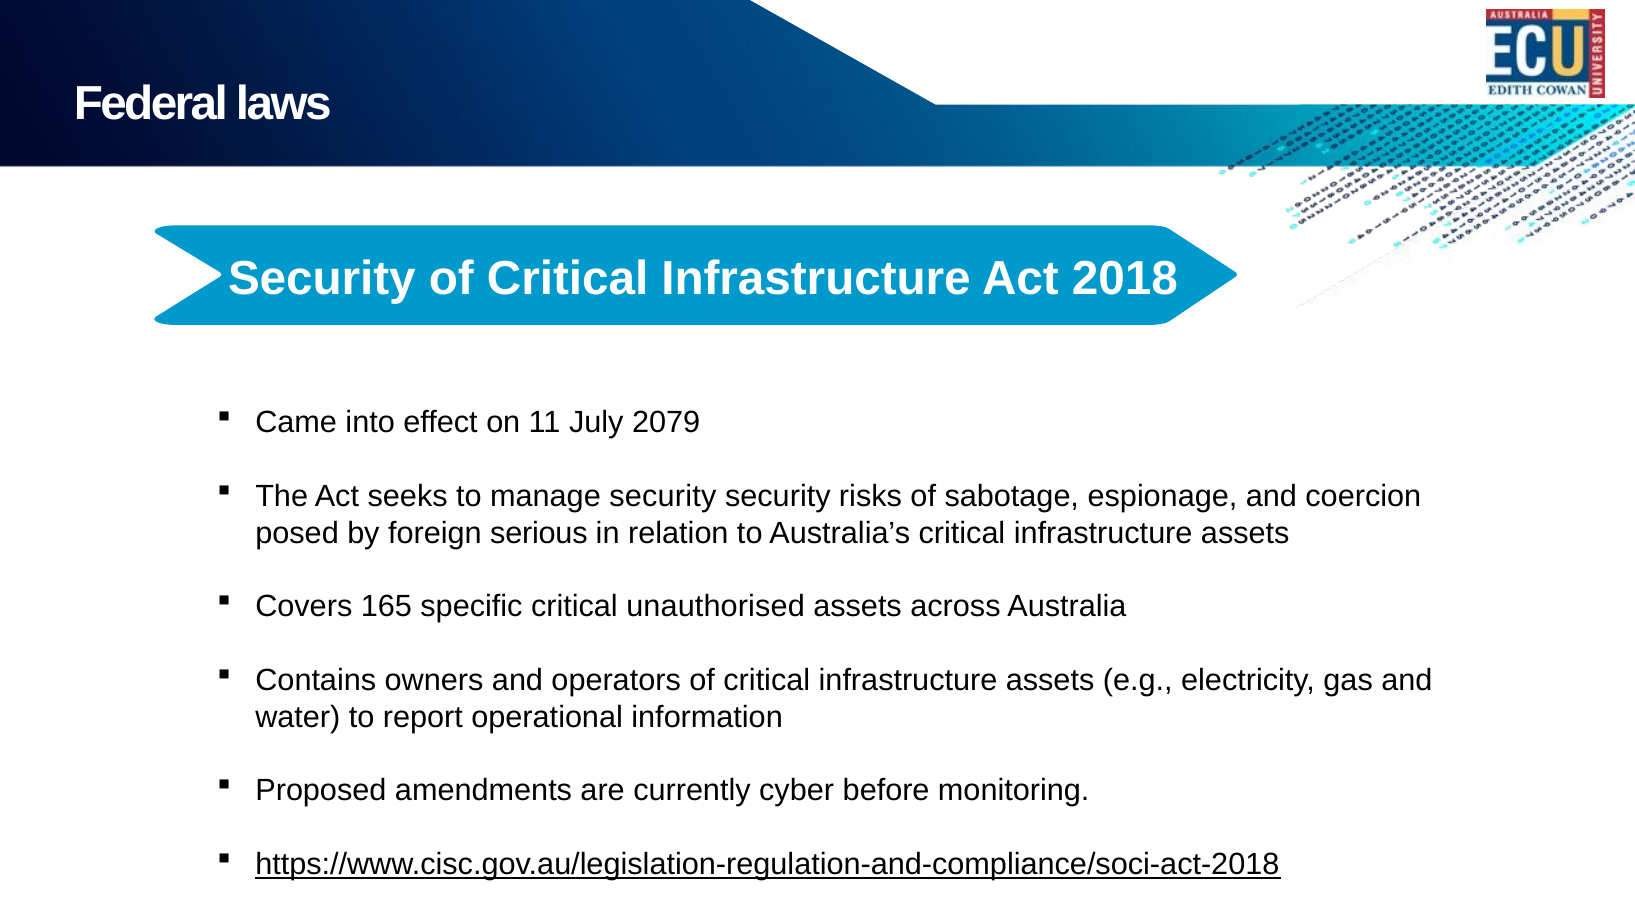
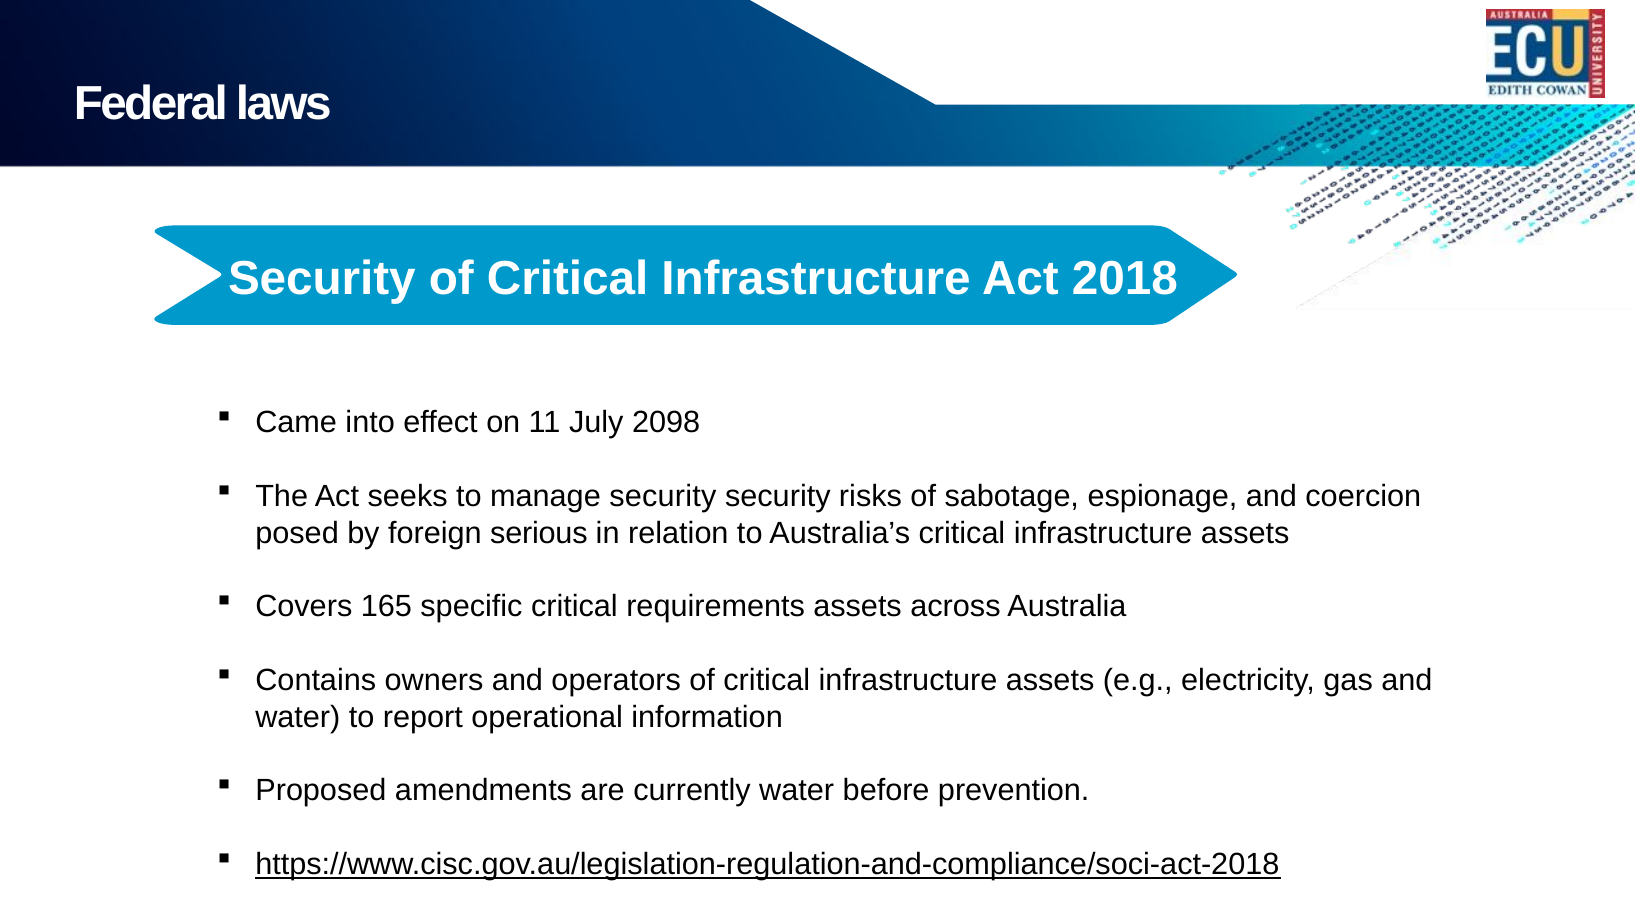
2079: 2079 -> 2098 (666, 423)
unauthorised: unauthorised -> requirements (716, 607)
currently cyber: cyber -> water (797, 791)
monitoring: monitoring -> prevention (1014, 791)
